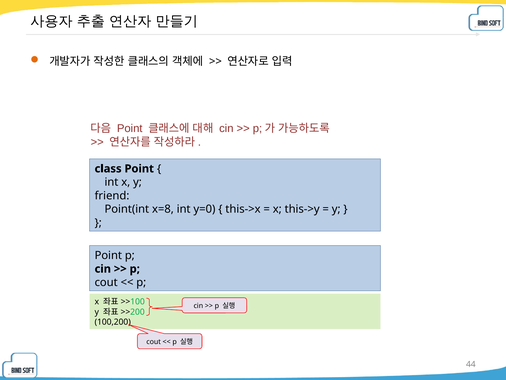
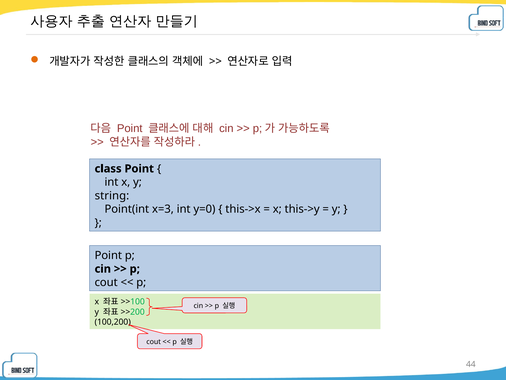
friend: friend -> string (112, 195)
x=8: x=8 -> x=3 (163, 209)
